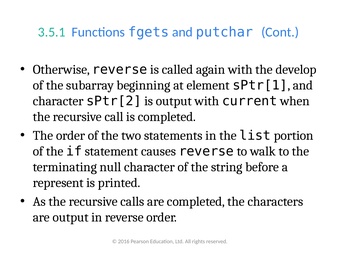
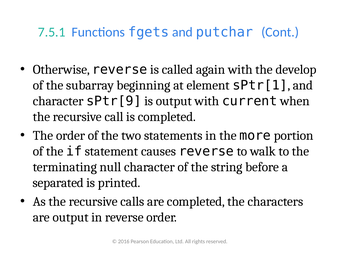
3.5.1: 3.5.1 -> 7.5.1 (52, 32)
sPtr[2: sPtr[2 -> sPtr[9 (114, 101)
list: list -> more (255, 135)
represent: represent -> separated (58, 183)
